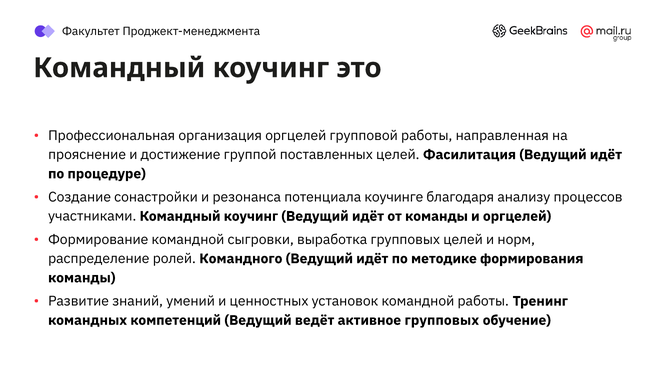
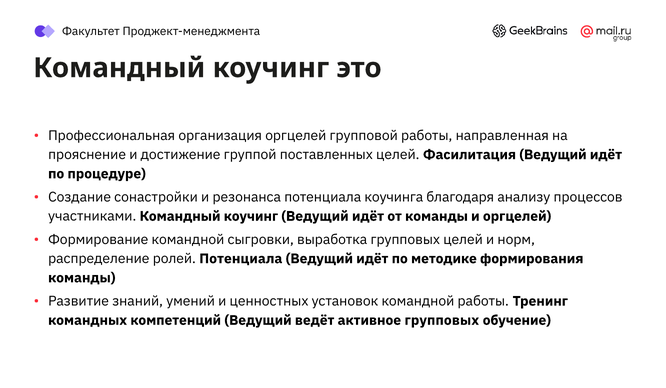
коучинге: коучинге -> коучинга (394, 197)
ролей Командного: Командного -> Потенциала (241, 259)
